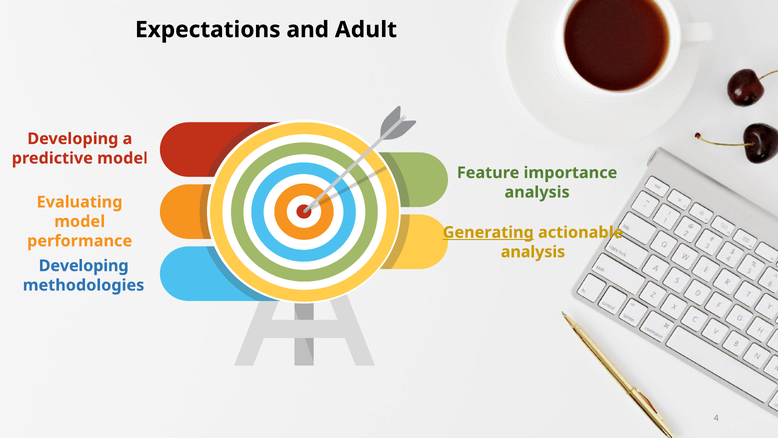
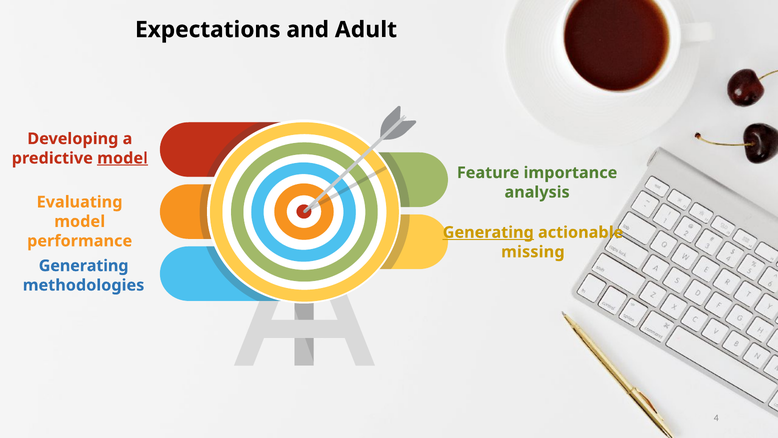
model underline: none -> present (123, 158)
analysis: analysis -> missing (533, 252)
Developing: Developing -> Generating (84, 266)
